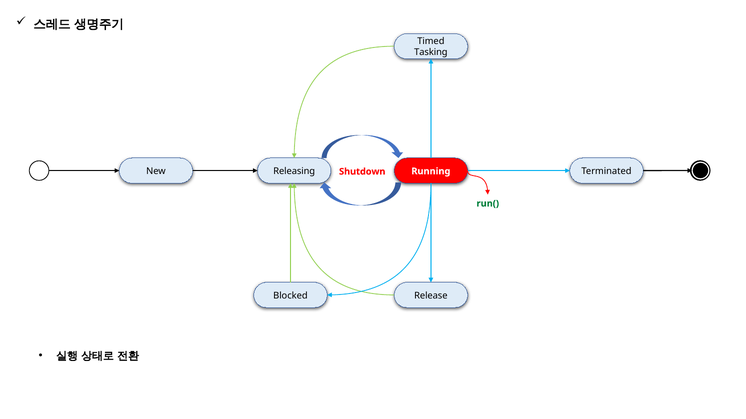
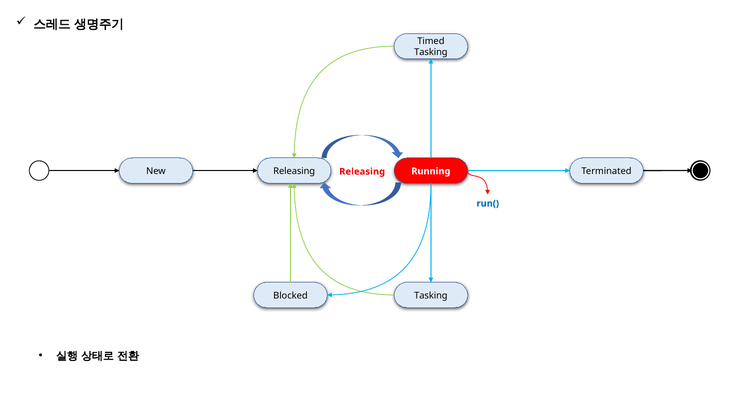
Shutdown: Shutdown -> Releasing (362, 172)
run( colour: green -> blue (488, 204)
Blocked Release: Release -> Tasking (431, 296)
